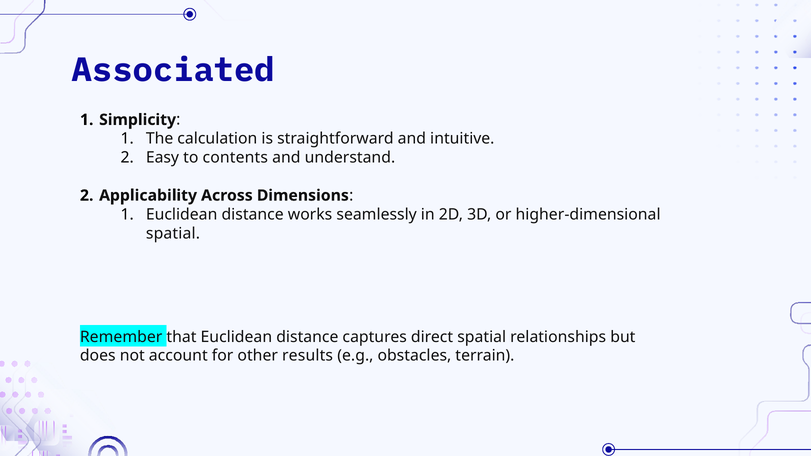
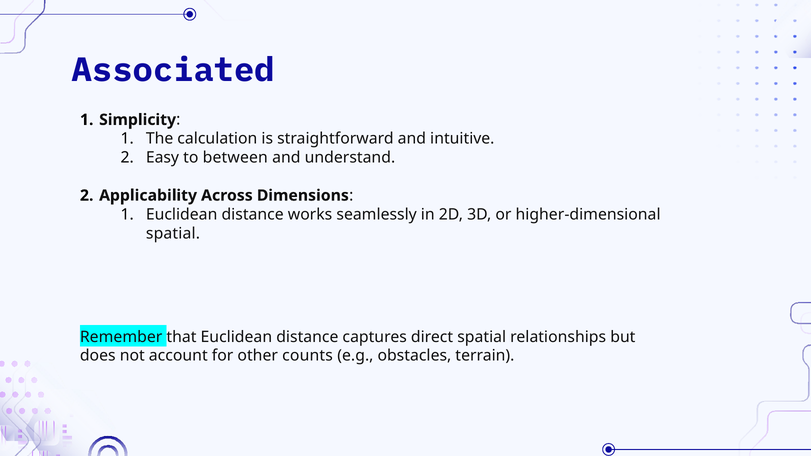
contents: contents -> between (235, 158)
results: results -> counts (308, 356)
